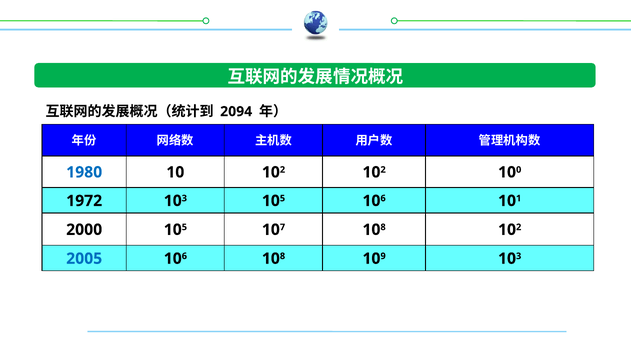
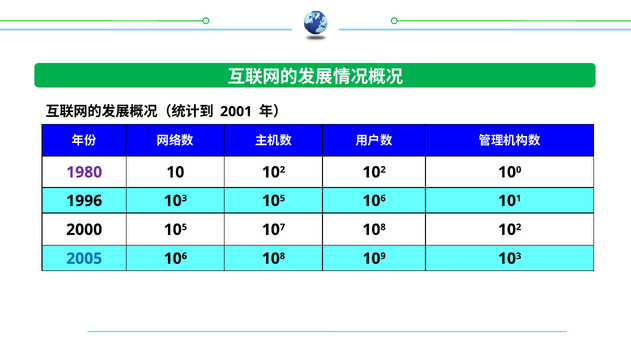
2094: 2094 -> 2001 (236, 112)
1980 colour: blue -> purple (84, 172)
1972: 1972 -> 1996 (84, 201)
